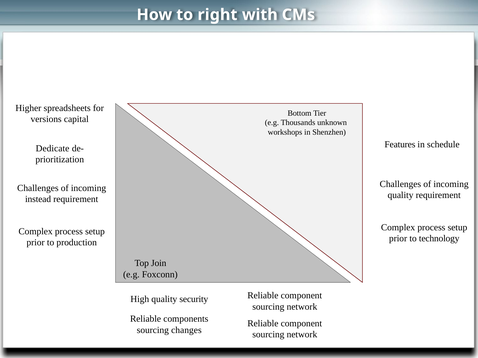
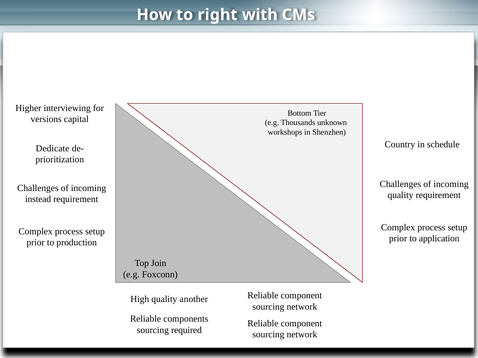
spreadsheets: spreadsheets -> interviewing (67, 108)
Features: Features -> Country (400, 145)
to technology: technology -> application (439, 239)
security: security -> another (194, 299)
changes: changes -> required (186, 330)
